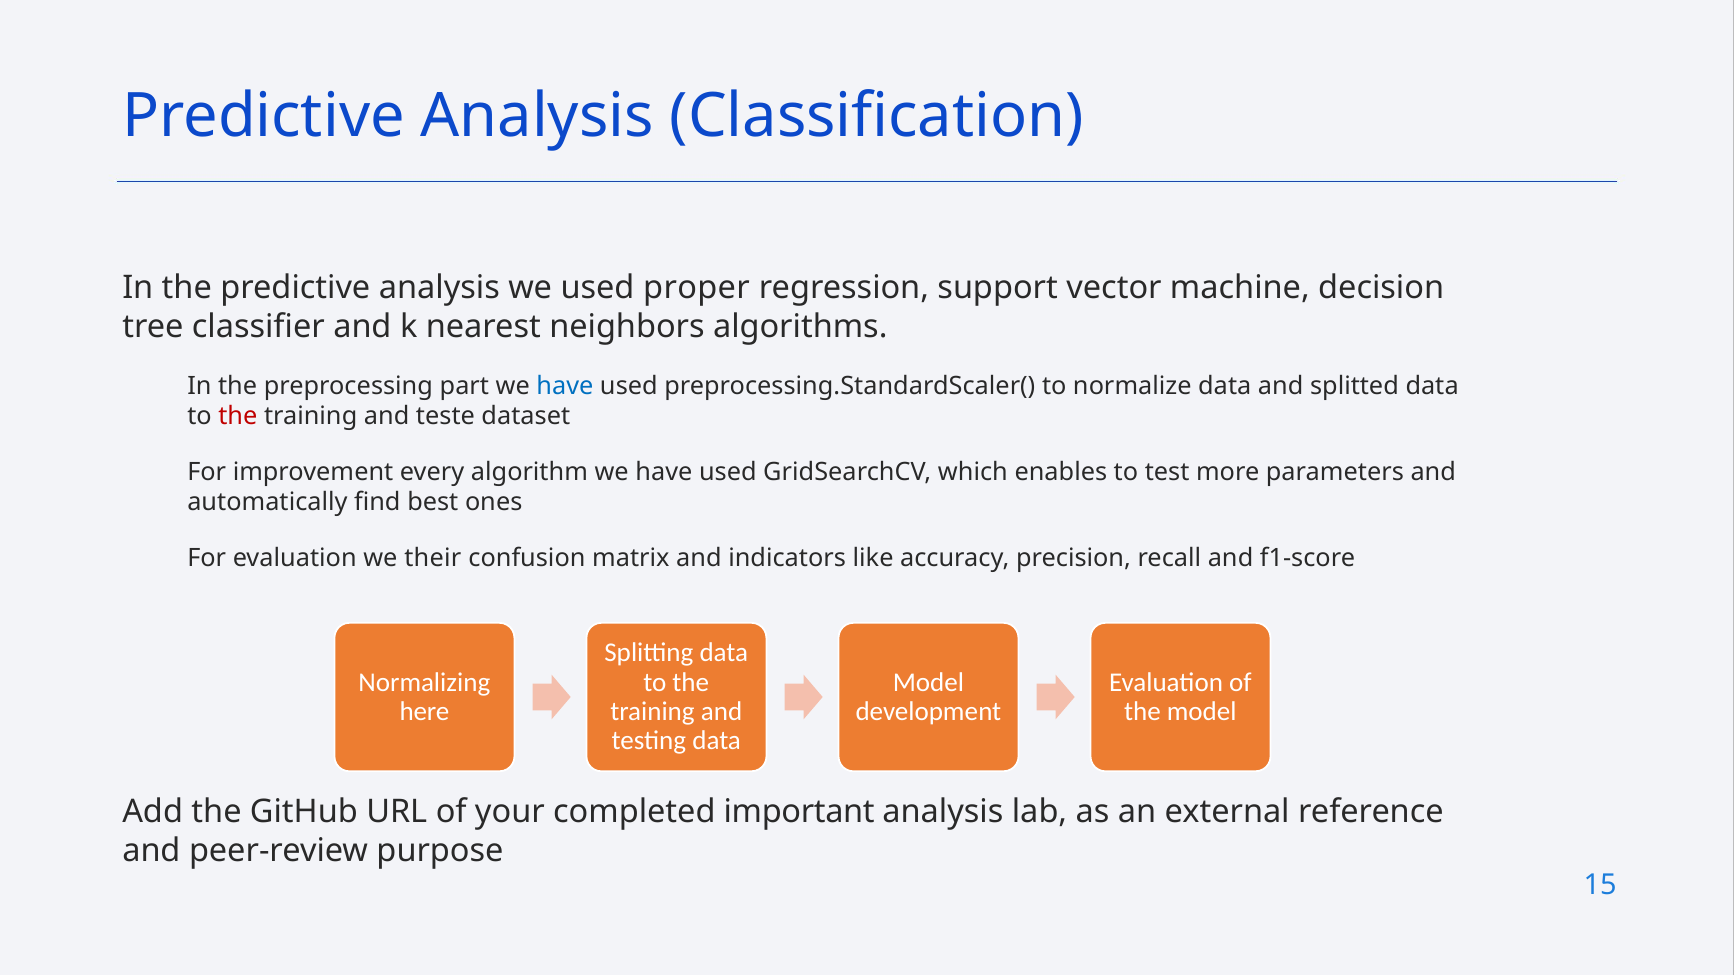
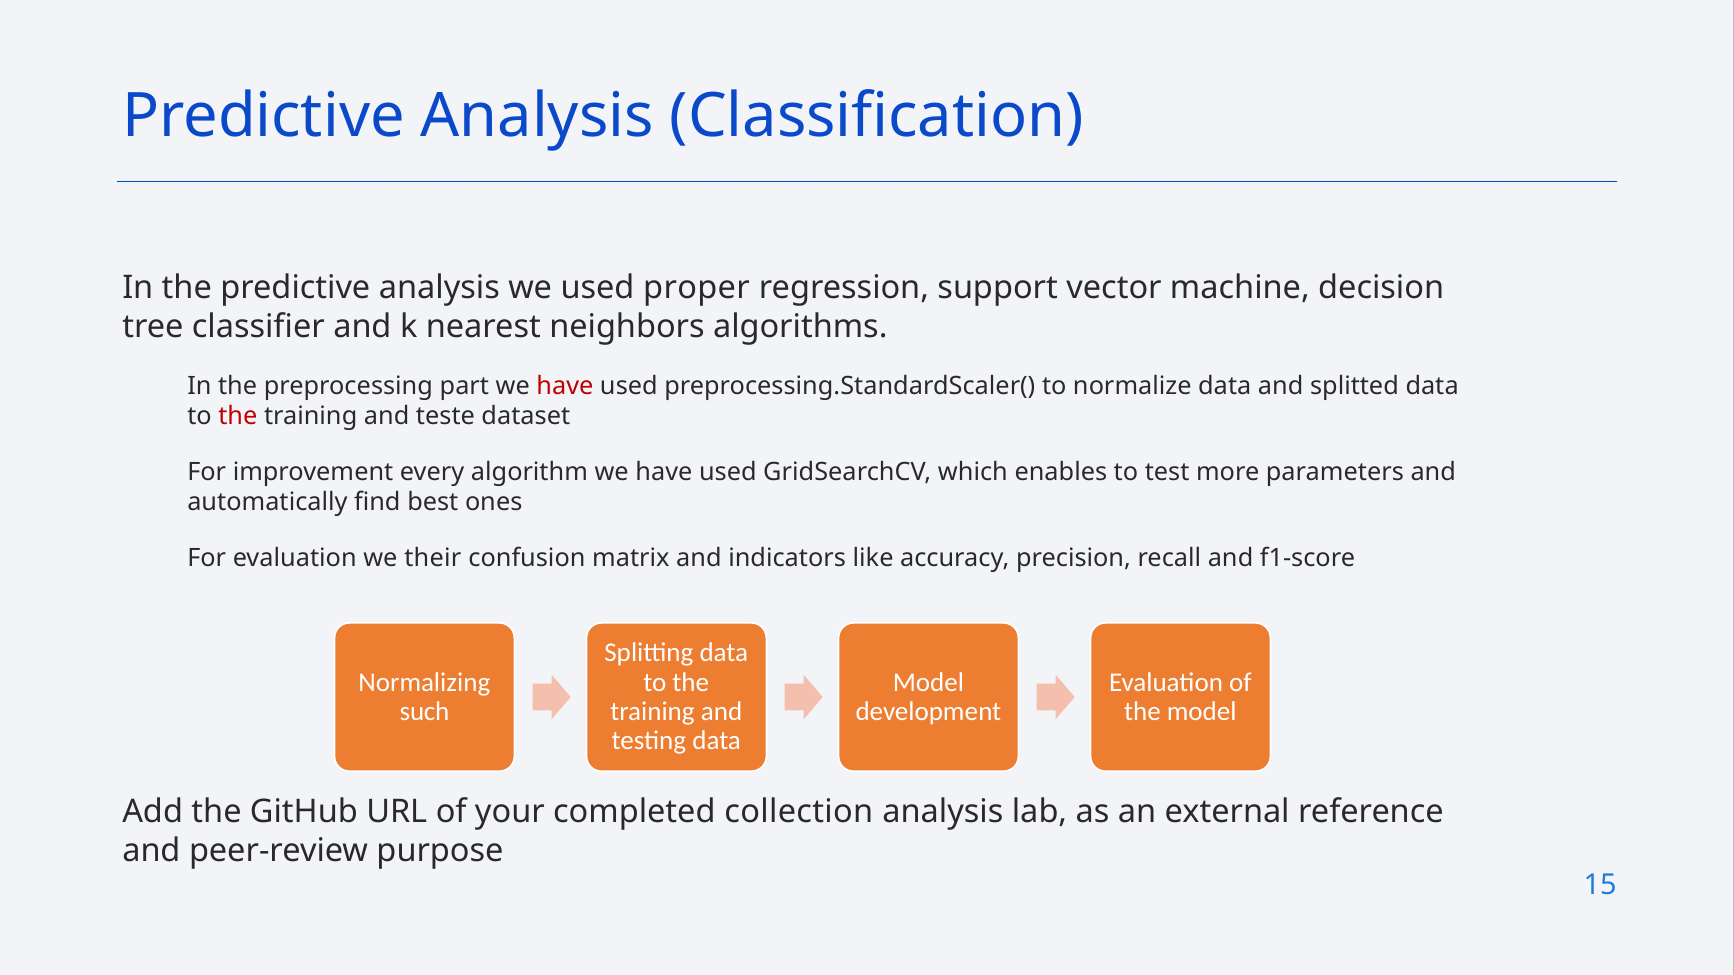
have colour: blue -> red (565, 386)
here: here -> such (425, 712)
important: important -> collection (799, 812)
